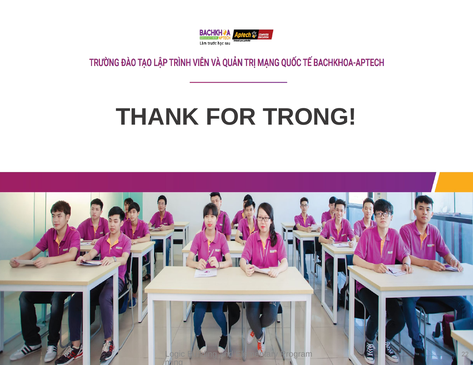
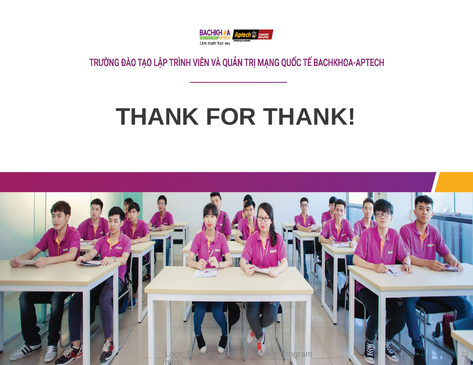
FOR TRONG: TRONG -> THANK (309, 117)
